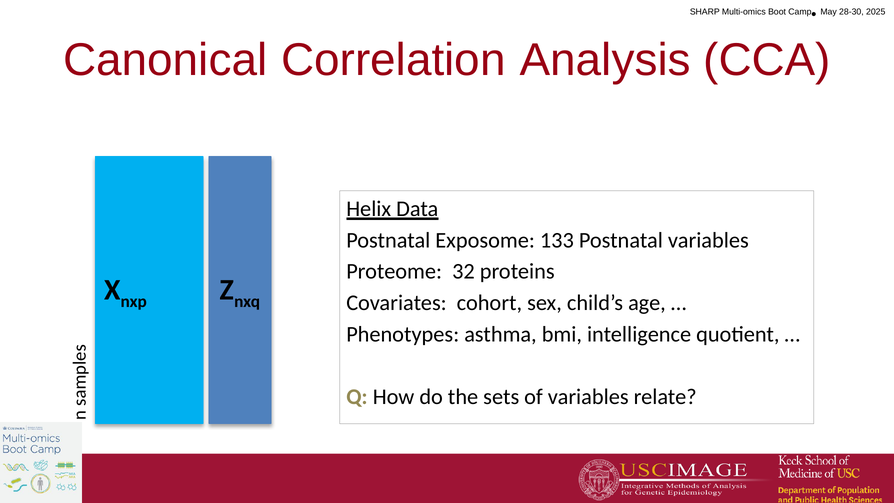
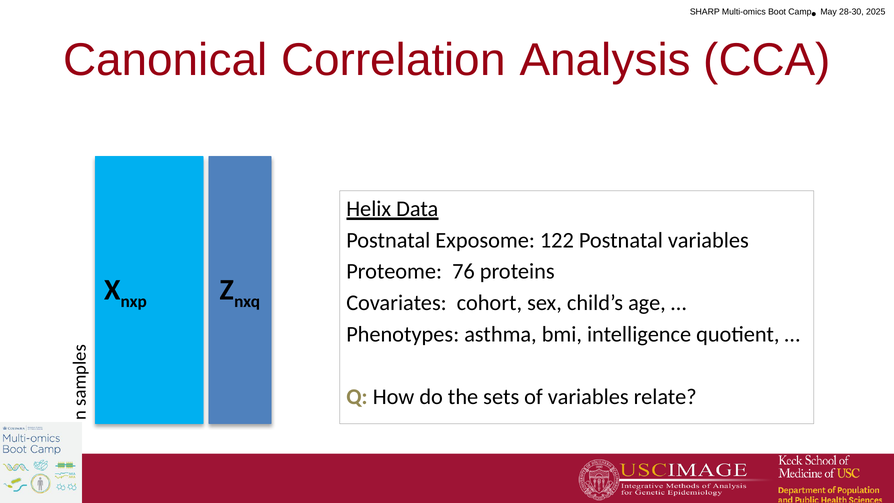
133: 133 -> 122 (557, 240)
32: 32 -> 76 (463, 271)
